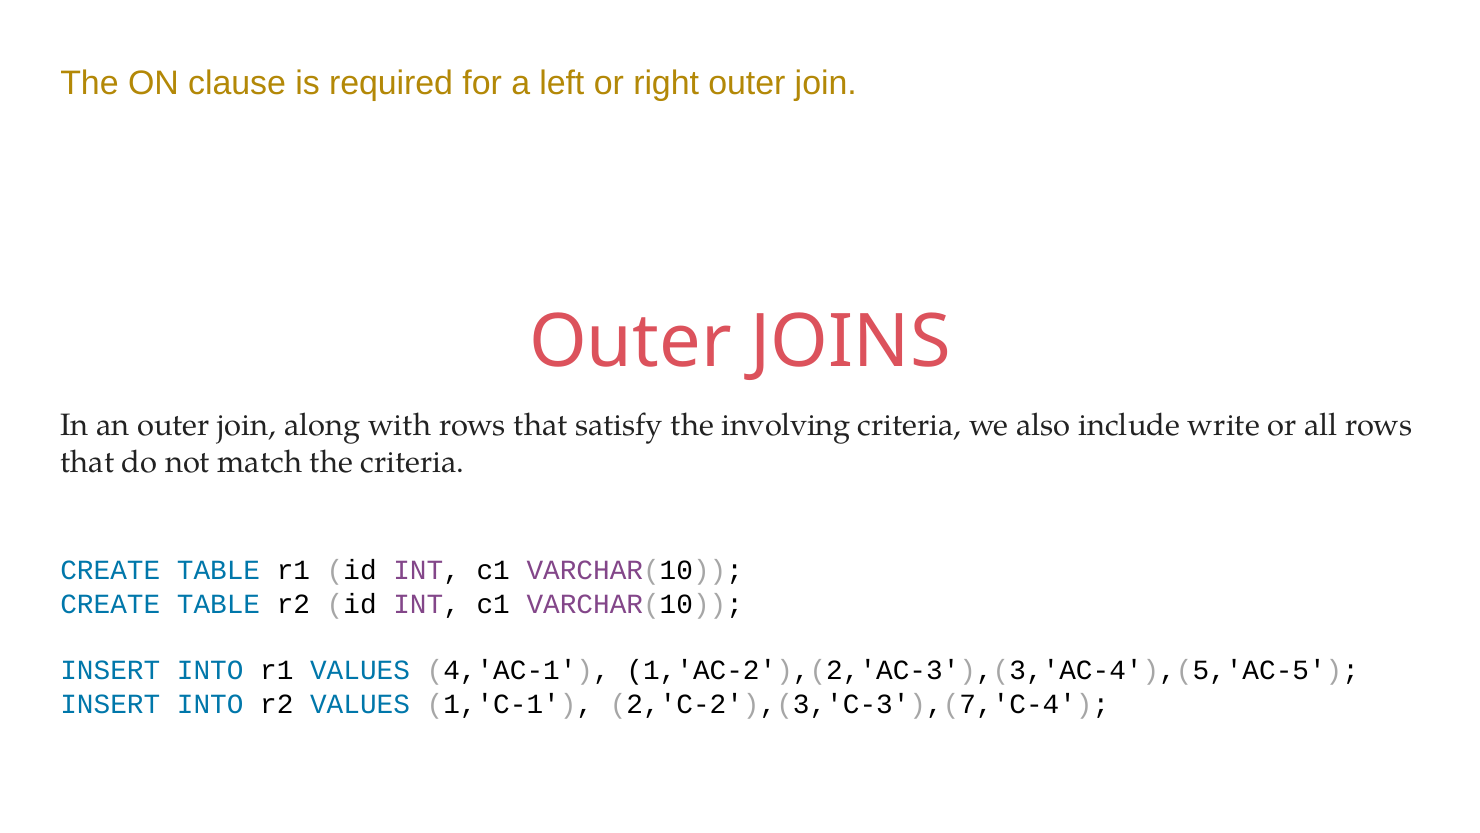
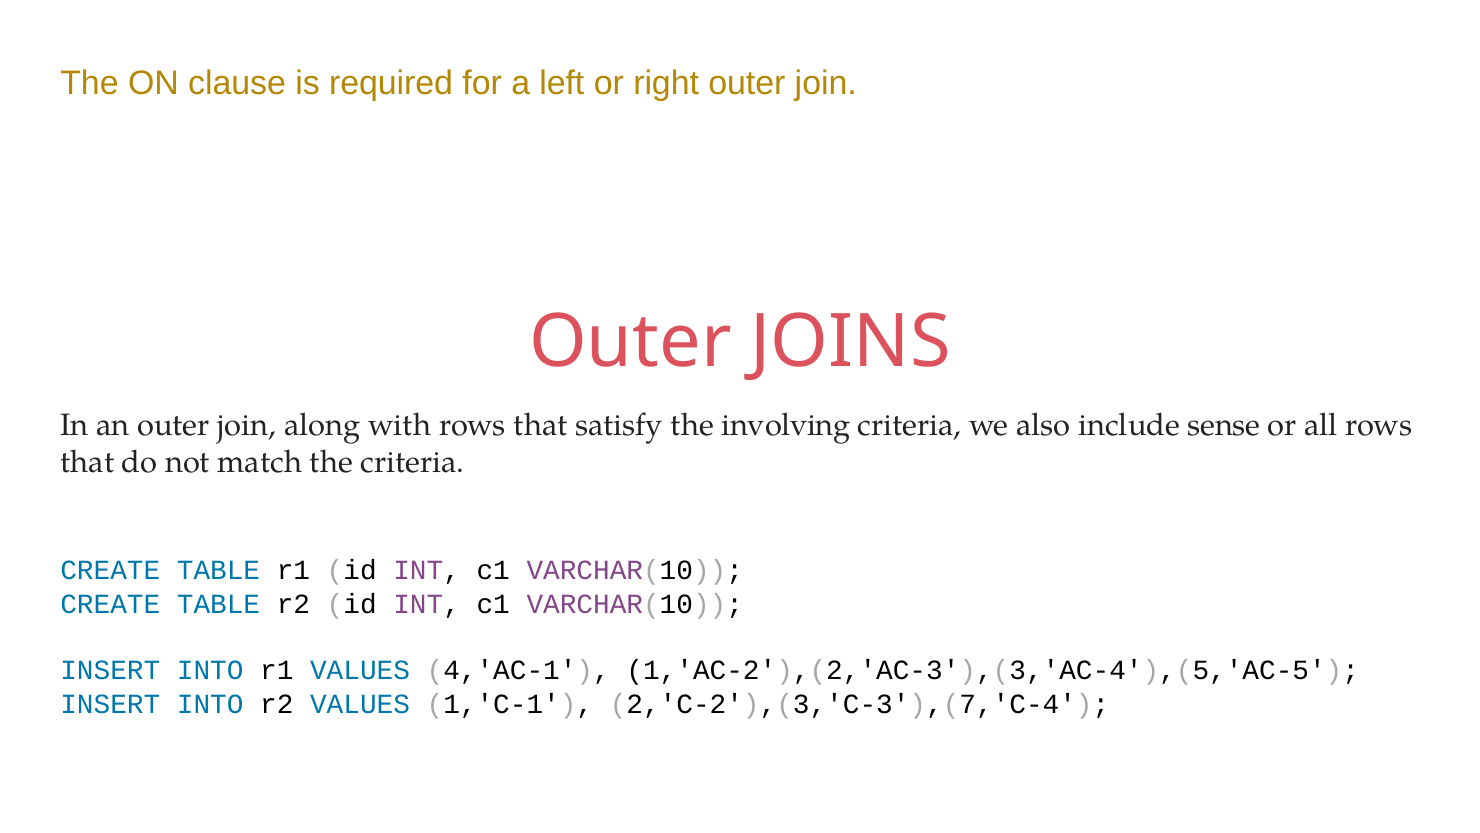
write: write -> sense (1224, 425)
